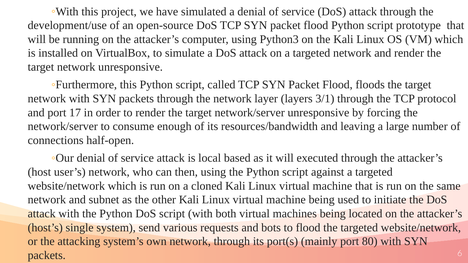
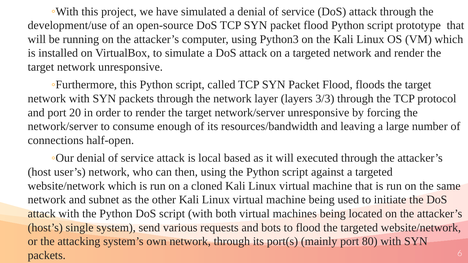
3/1: 3/1 -> 3/3 (325, 99)
17: 17 -> 20 (75, 113)
